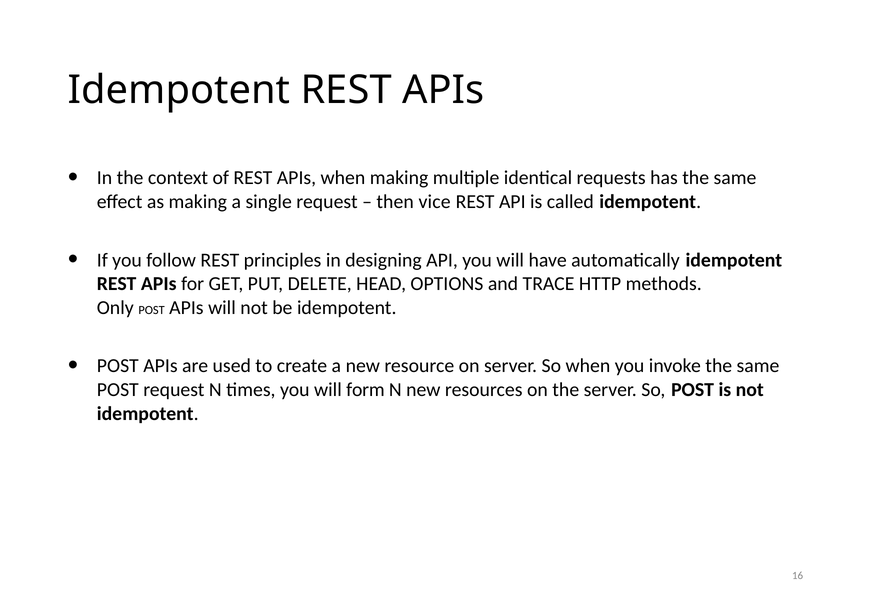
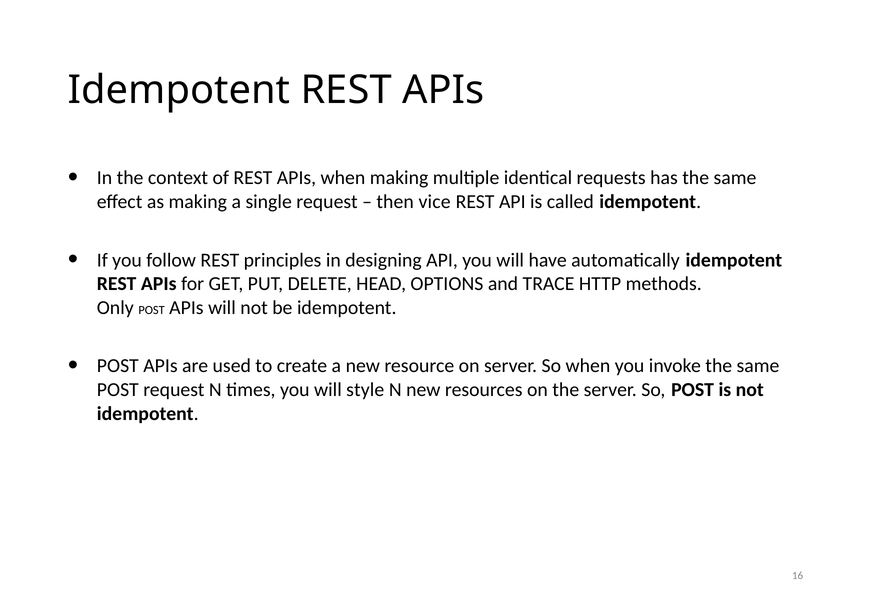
form: form -> style (365, 390)
